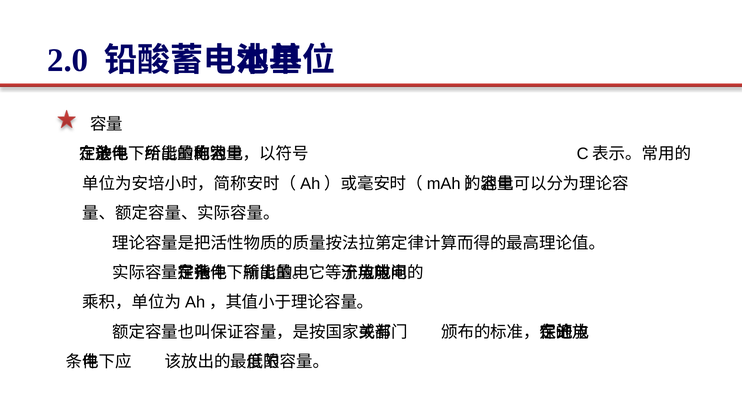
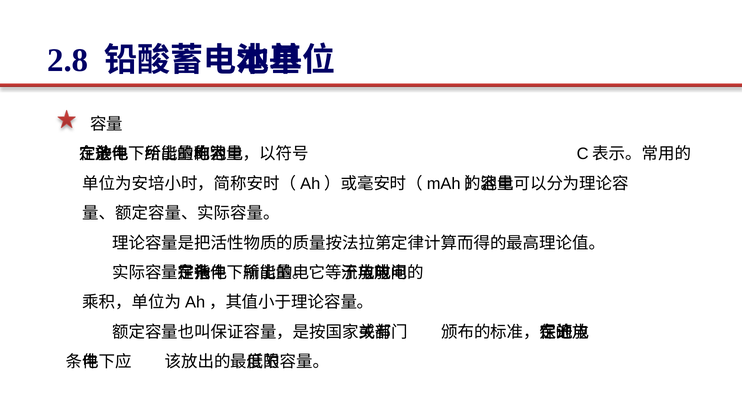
2.0: 2.0 -> 2.8 (68, 60)
